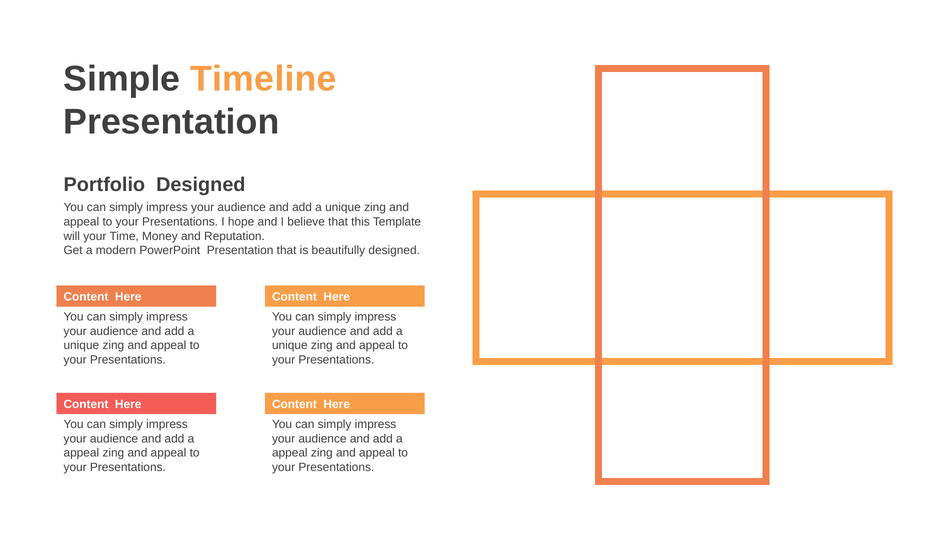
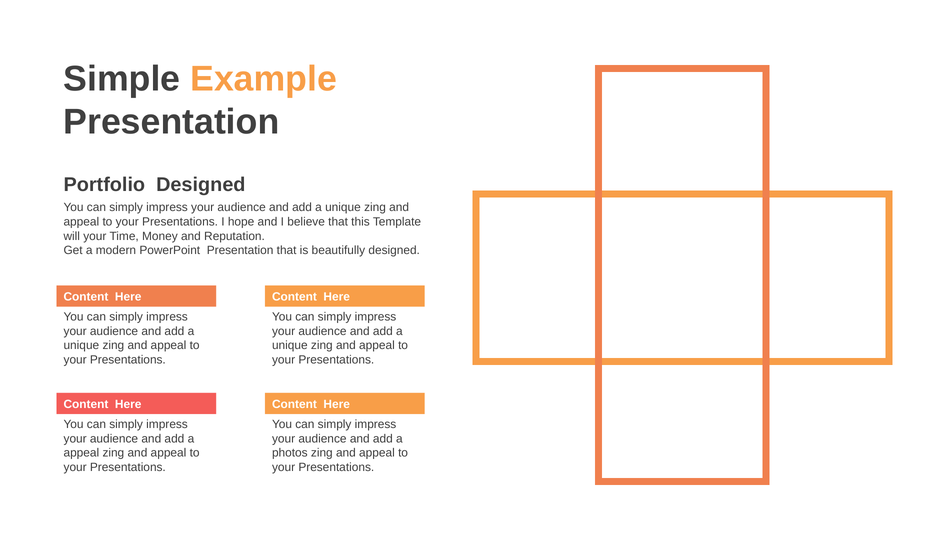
Timeline: Timeline -> Example (264, 79)
appeal: appeal -> photos (290, 452)
